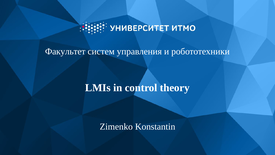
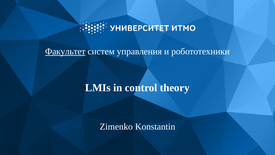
Факультет underline: none -> present (65, 51)
